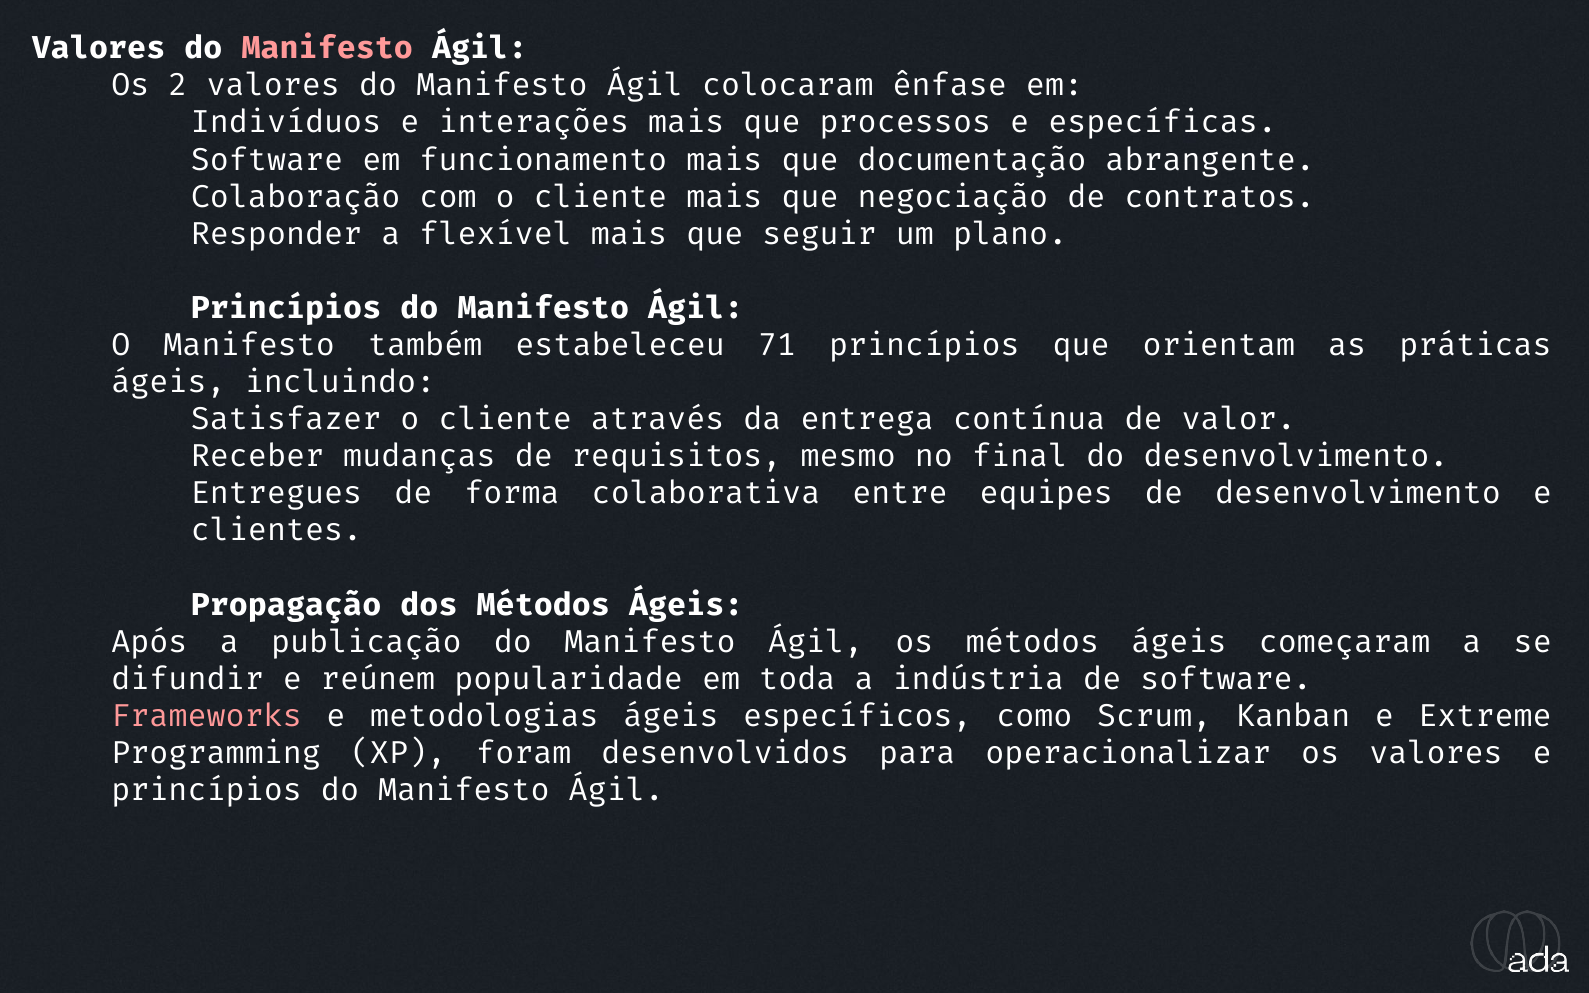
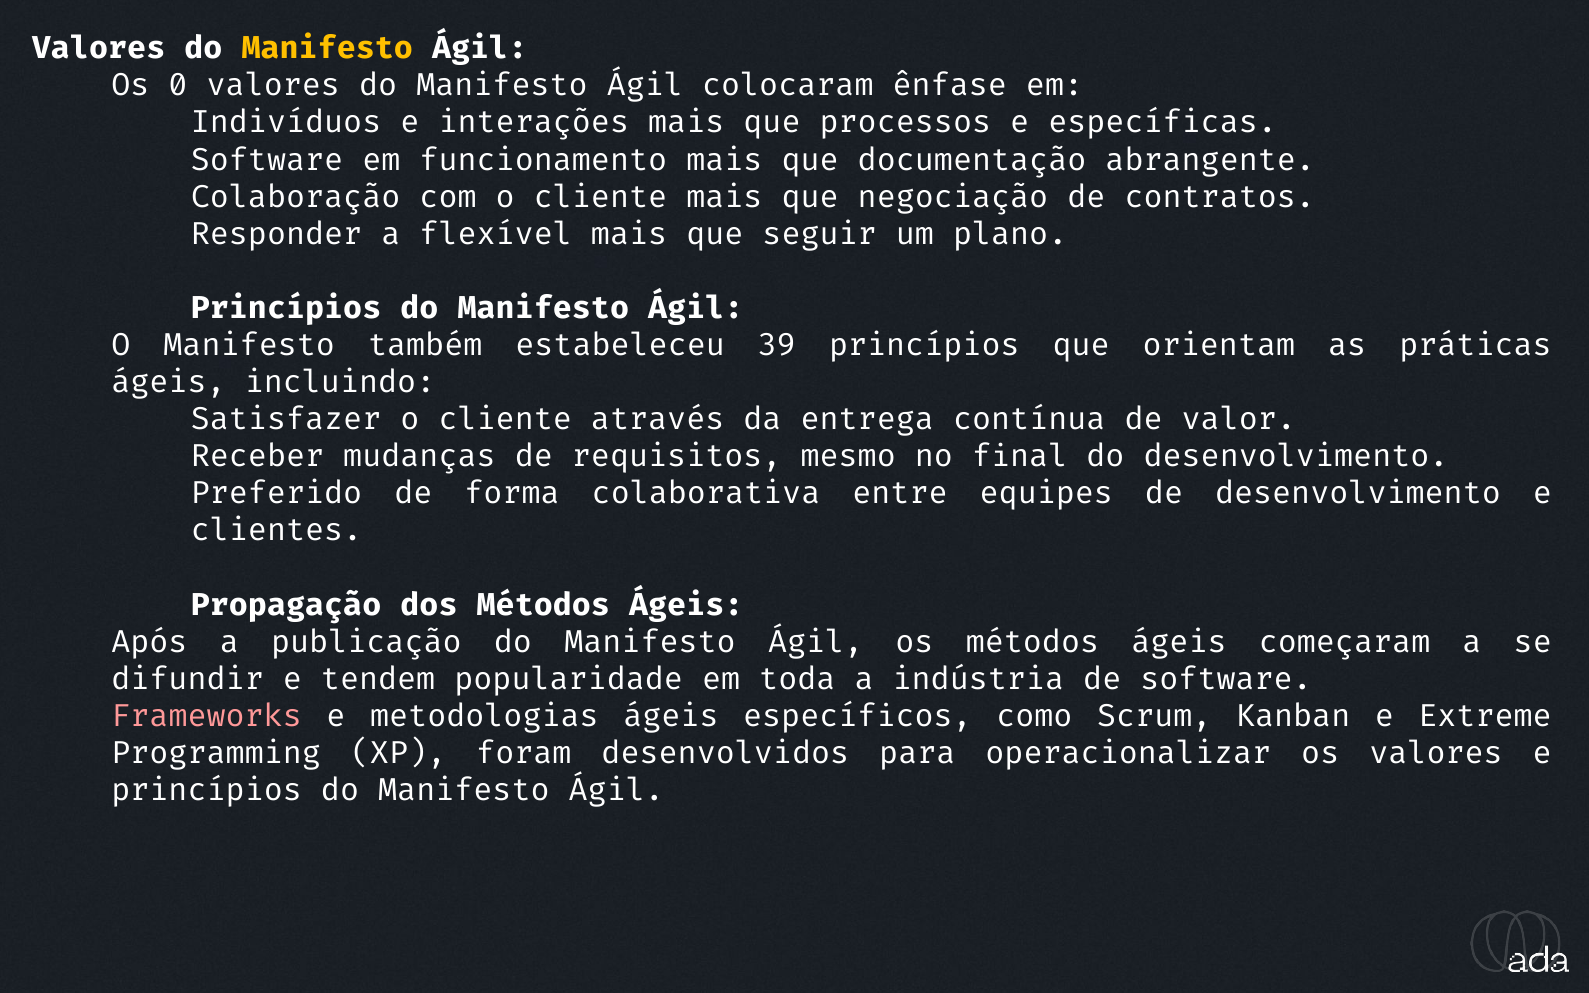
Manifesto colour: pink -> yellow (327, 49)
2: 2 -> 0 (178, 86)
71: 71 -> 39 (777, 345)
Entregues: Entregues -> Preferido (276, 494)
reúnem: reúnem -> tendem (378, 679)
